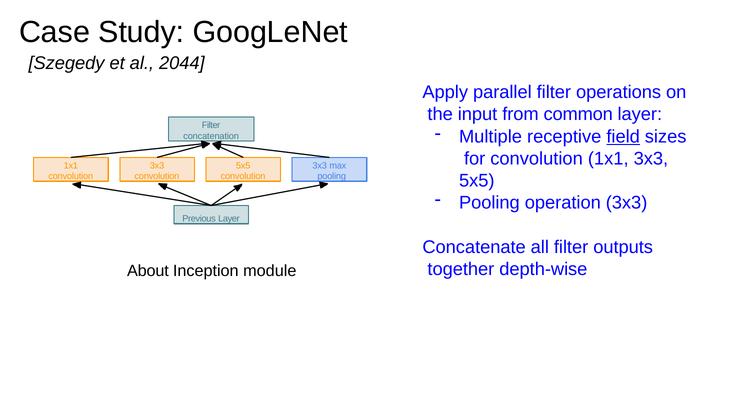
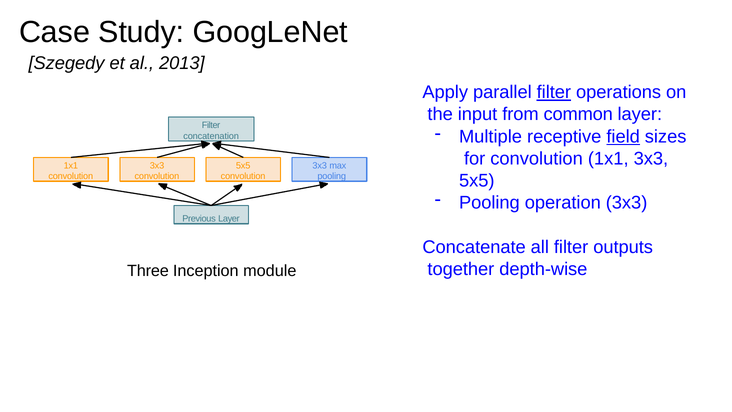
2044: 2044 -> 2013 (182, 63)
filter underline: none -> present (554, 92)
About: About -> Three (148, 271)
